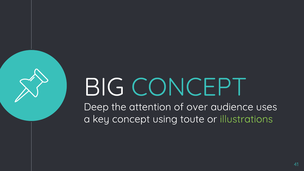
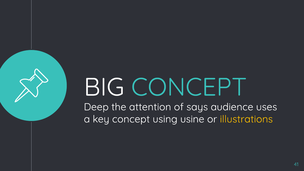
over: over -> says (197, 107)
toute: toute -> usine (192, 119)
illustrations colour: light green -> yellow (246, 119)
